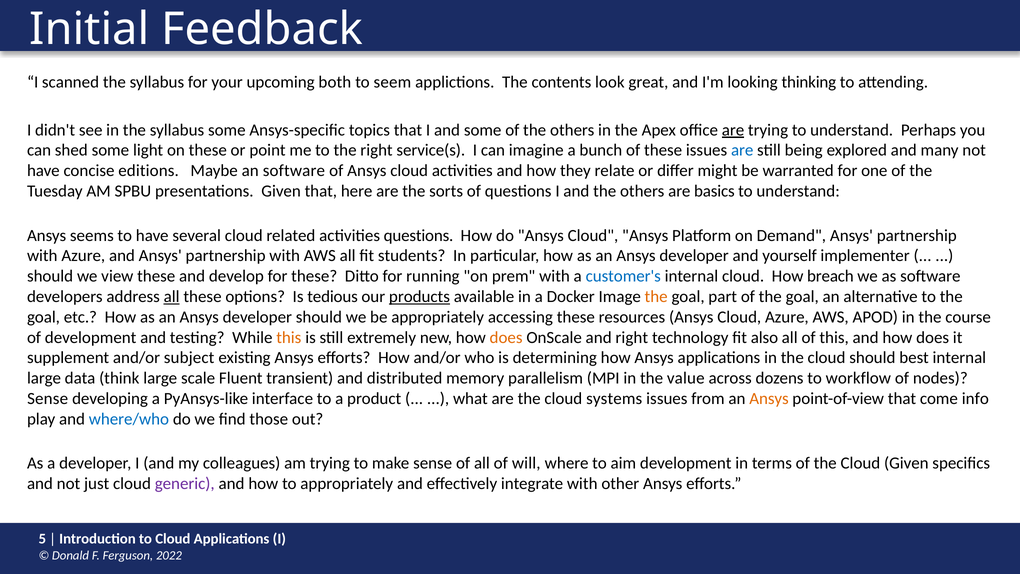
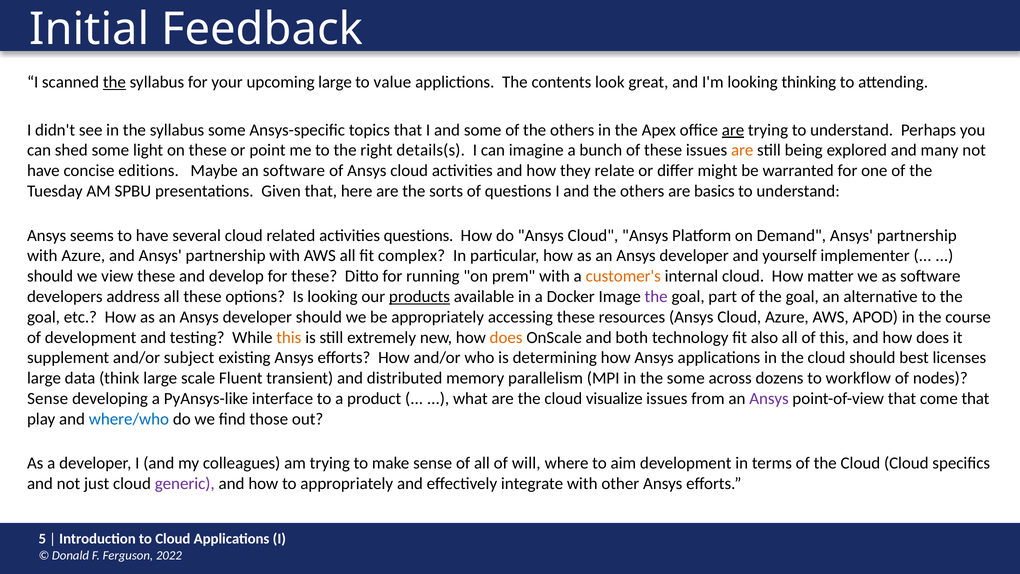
the underline: none -> present (114, 82)
upcoming both: both -> large (335, 82)
seem: seem -> value (392, 82)
service(s: service(s -> details(s (431, 150)
are colour: blue -> orange (742, 150)
students: students -> complex (412, 256)
customer's colour: blue -> orange (623, 276)
breach: breach -> matter (830, 276)
all underline: present -> none (172, 296)
Is tedious: tedious -> looking (332, 296)
the colour: orange -> purple (656, 296)
and right: right -> both (632, 337)
best internal: internal -> licenses (959, 358)
the value: value -> some (686, 378)
systems: systems -> visualize (614, 398)
Ansys colour: orange -> purple (769, 398)
come info: info -> that (975, 398)
Cloud Given: Given -> Cloud (906, 463)
